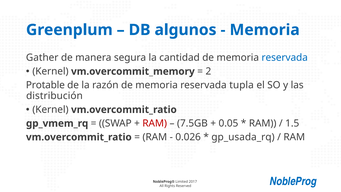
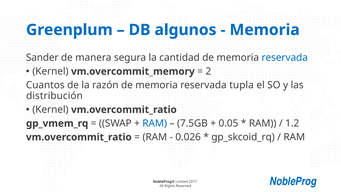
Gather: Gather -> Sander (42, 58)
Protable: Protable -> Cuantos (45, 85)
RAM colour: red -> blue (155, 123)
1.5: 1.5 -> 1.2 (292, 123)
gp_usada_rq: gp_usada_rq -> gp_skcoid_rq (243, 137)
